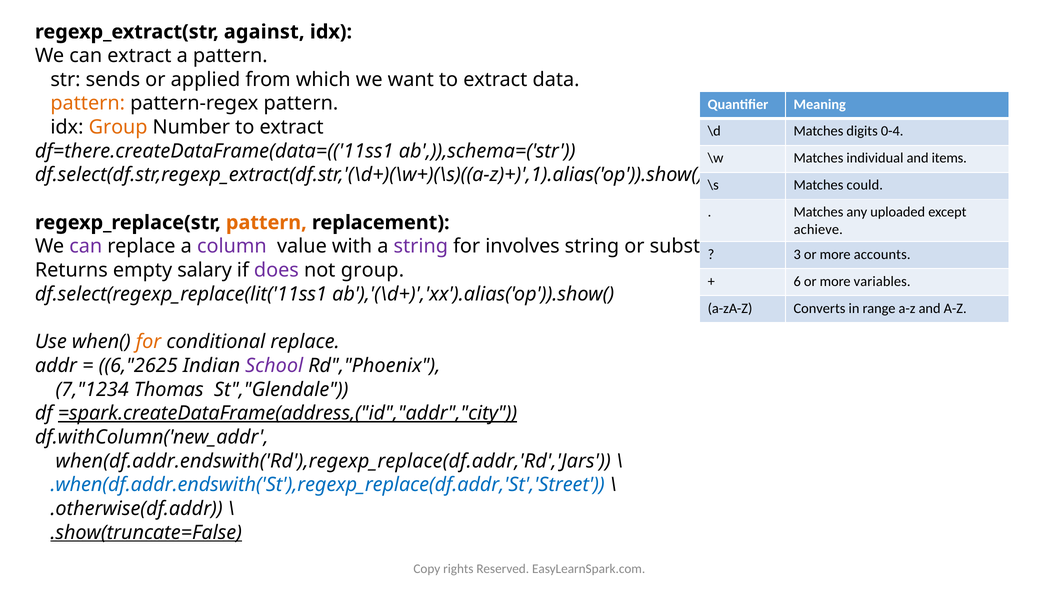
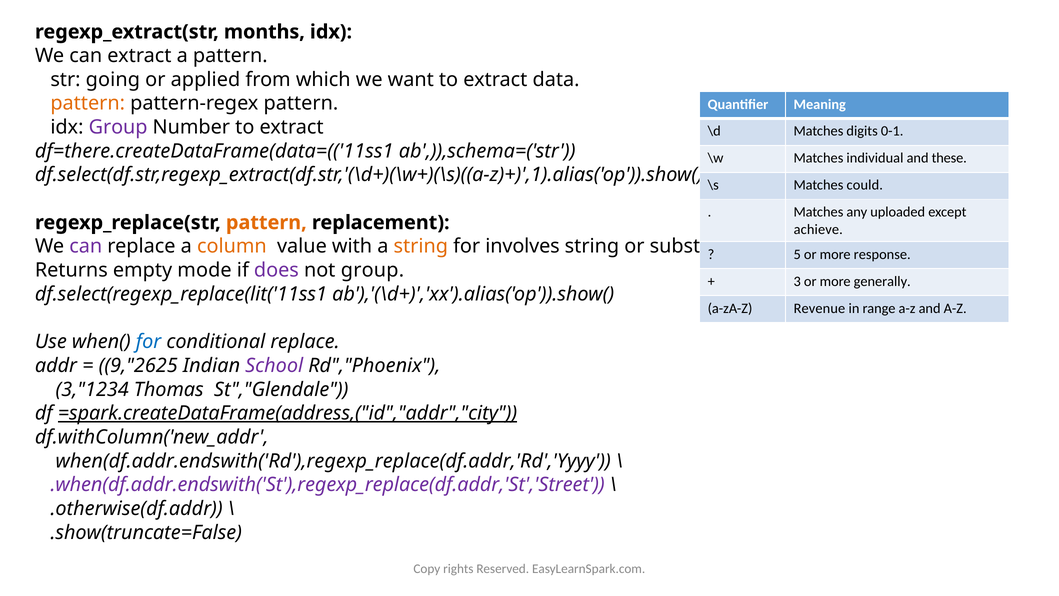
against: against -> months (264, 32)
sends: sends -> going (113, 80)
Group colour: orange -> purple (118, 127)
0-4: 0-4 -> 0-1 (892, 131)
items: items -> these (949, 158)
column colour: purple -> orange (232, 246)
string colour: purple -> orange (421, 246)
3: 3 -> 5 (797, 254)
accounts: accounts -> response (882, 254)
salary: salary -> mode (204, 270)
6: 6 -> 3 (797, 281)
variables: variables -> generally (882, 281)
Converts: Converts -> Revenue (819, 308)
for colour: orange -> blue (149, 342)
6,"2625: 6,"2625 -> 9,"2625 (138, 365)
7,"1234: 7,"1234 -> 3,"1234 (92, 389)
when(df.addr.endswith('Rd'),regexp_replace(df.addr,'Rd','Jars: when(df.addr.endswith('Rd'),regexp_replace(df.addr,'Rd','Jars -> when(df.addr.endswith('Rd'),regexp_replace(df.addr,'Rd','Yyyy (333, 461)
.when(df.addr.endswith('St'),regexp_replace(df.addr,'St','Street colour: blue -> purple (328, 485)
.show(truncate=False underline: present -> none (146, 532)
